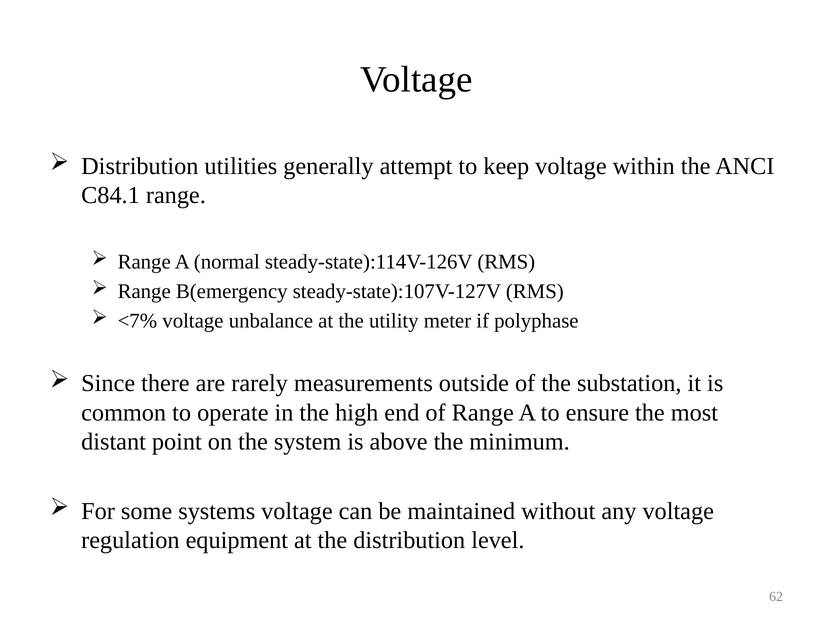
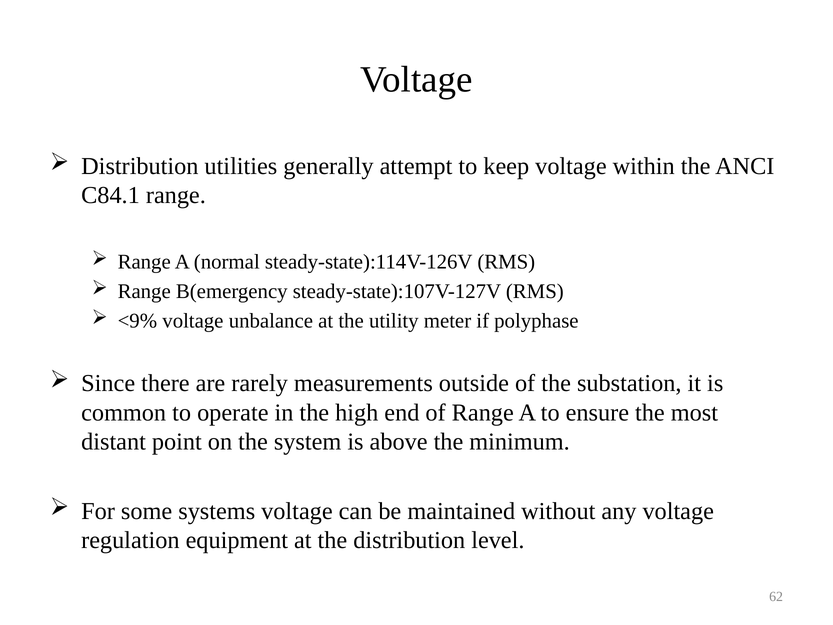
<7%: <7% -> <9% (137, 321)
